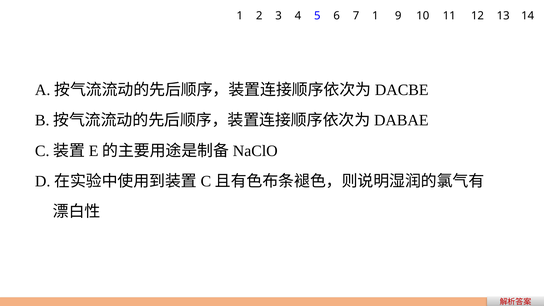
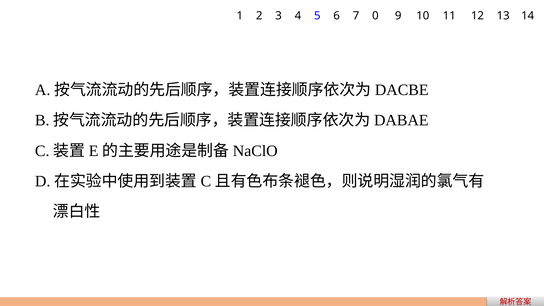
7 1: 1 -> 0 (375, 16)
